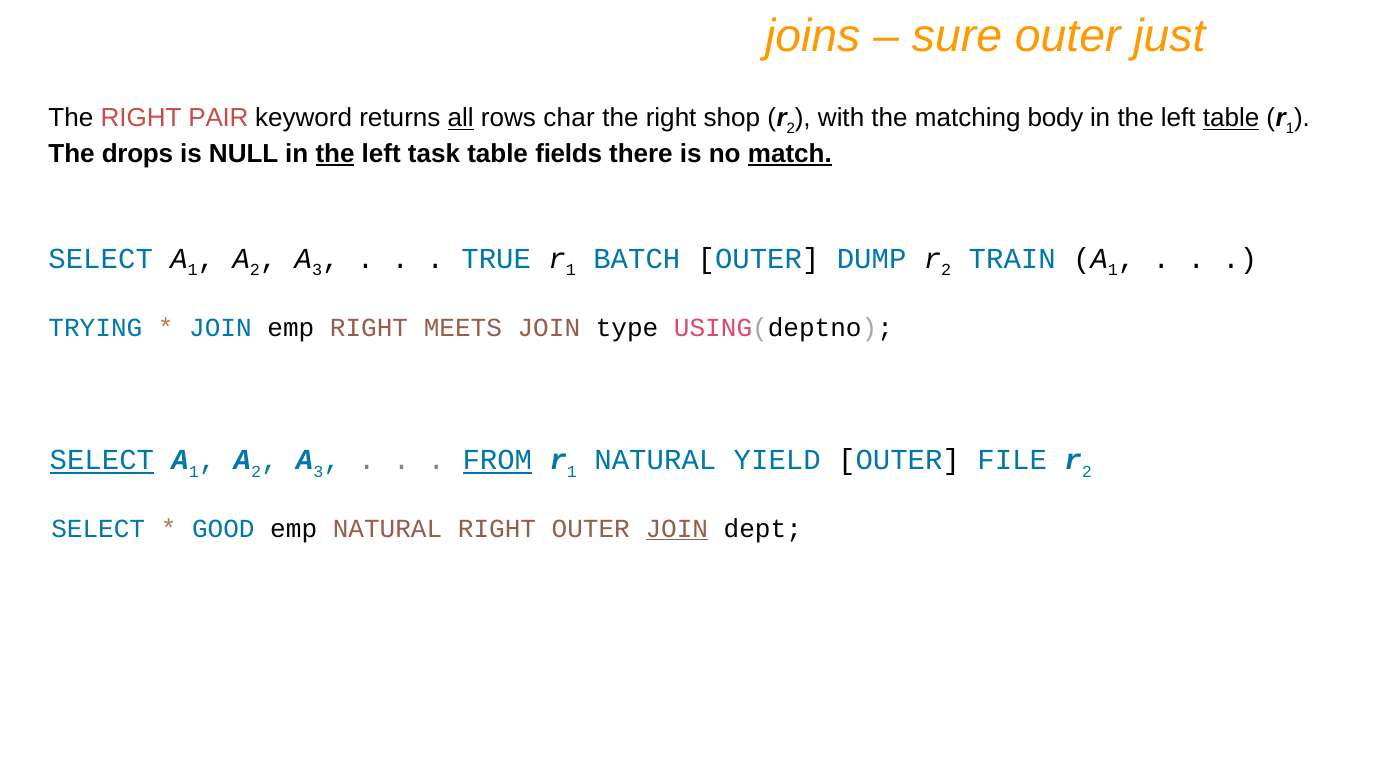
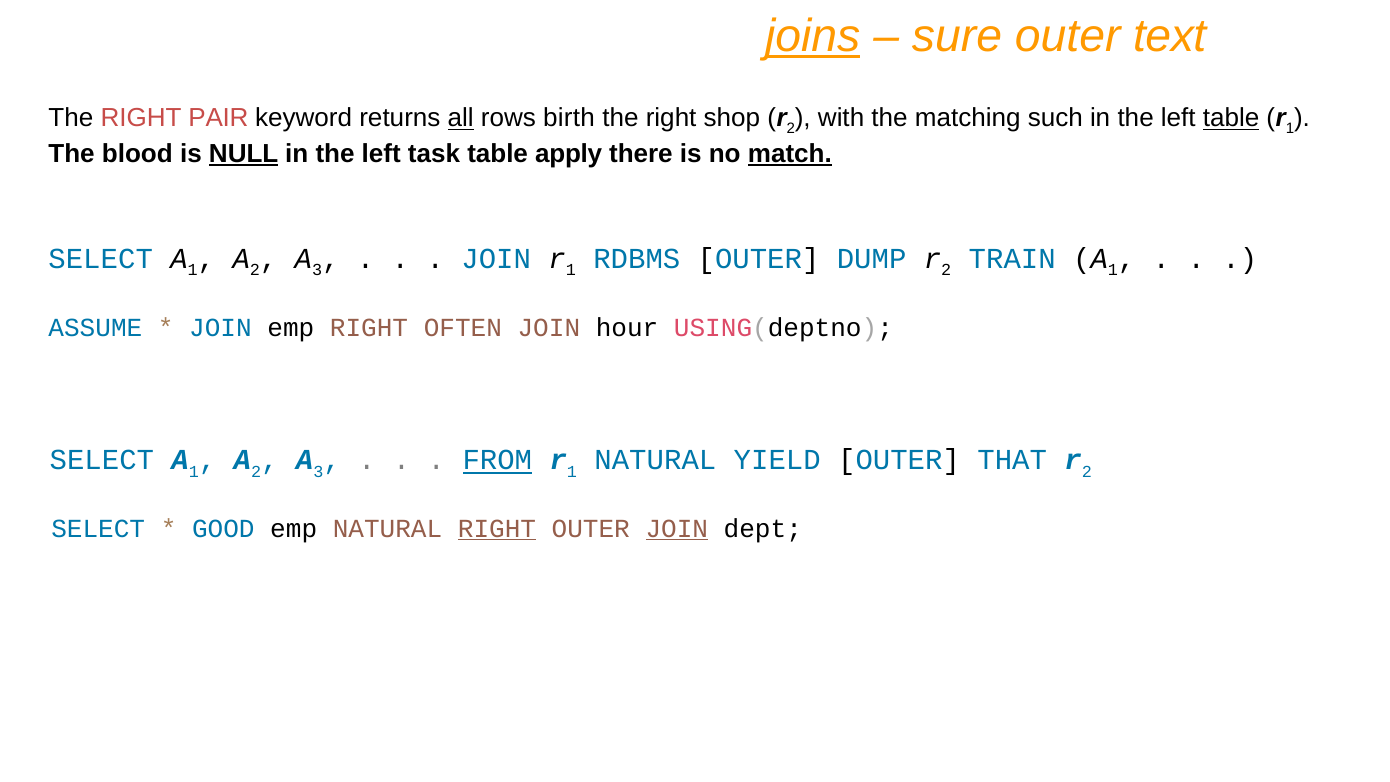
joins underline: none -> present (813, 36)
just: just -> text (1170, 36)
char: char -> birth (569, 118)
body: body -> such (1055, 118)
drops: drops -> blood (137, 154)
NULL underline: none -> present (244, 154)
the underline: present -> none (335, 154)
fields: fields -> apply (569, 154)
TRUE: TRUE -> JOIN (496, 259)
BATCH: BATCH -> RDBMS (637, 259)
TRYING: TRYING -> ASSUME (95, 328)
MEETS: MEETS -> OFTEN (463, 328)
type: type -> hour (627, 328)
SELECT underline: present -> none (102, 460)
FILE: FILE -> THAT (1012, 460)
RIGHT underline: none -> present (497, 528)
